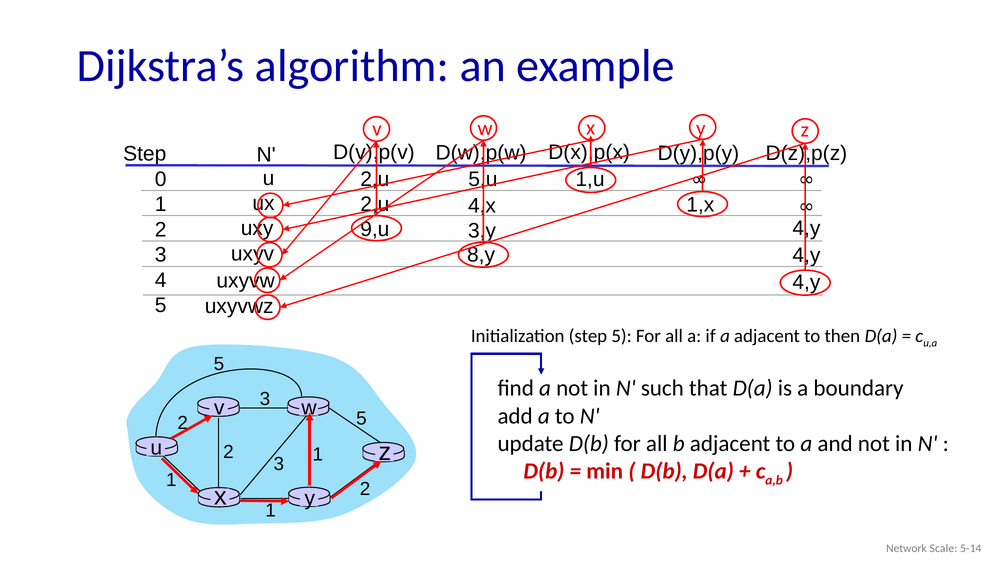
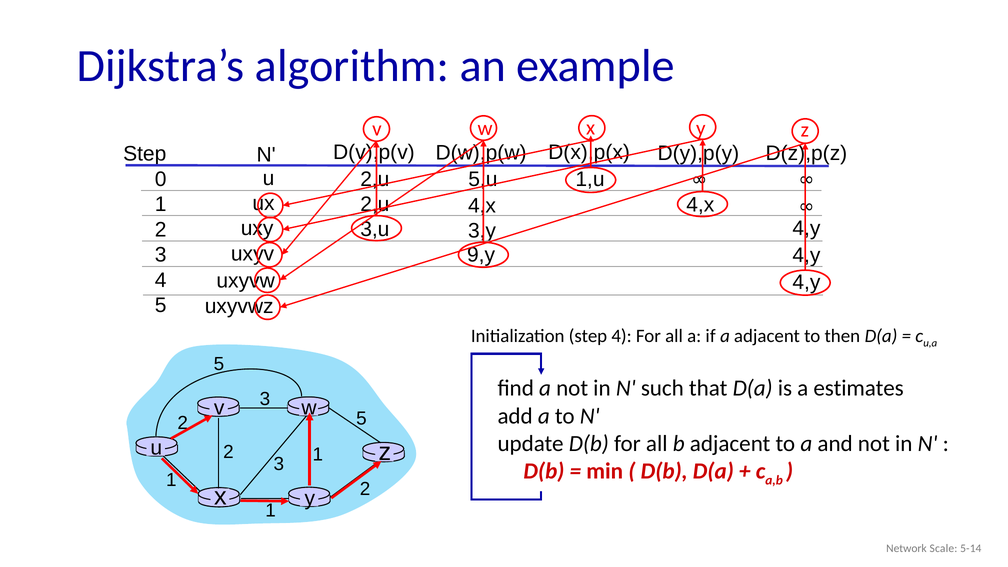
1,x: 1,x -> 4,x (700, 205)
9,u: 9,u -> 3,u (375, 229)
8,y: 8,y -> 9,y (481, 255)
step 5: 5 -> 4 (622, 336)
boundary: boundary -> estimates (859, 388)
